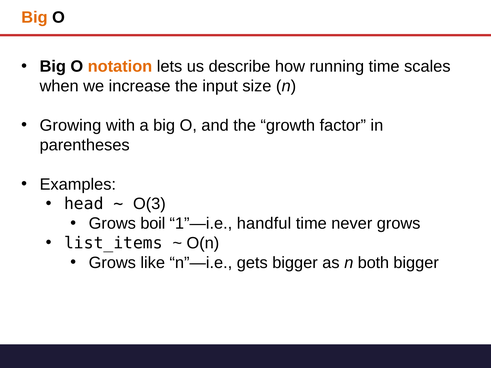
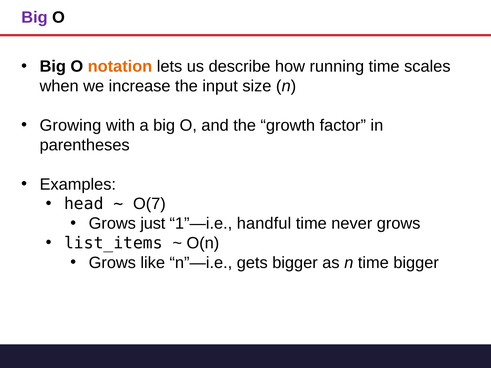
Big colour: orange -> purple (34, 17)
O(3: O(3 -> O(7 (149, 204)
boil: boil -> just (153, 224)
n both: both -> time (373, 263)
